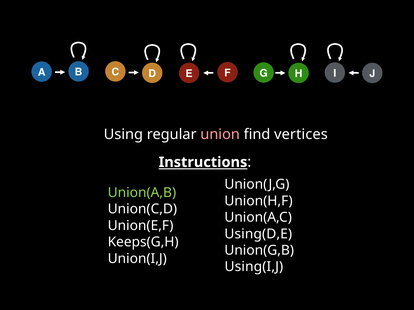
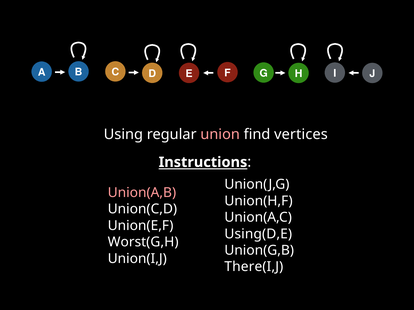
Union(A,B colour: light green -> pink (142, 193)
Keeps(G,H: Keeps(G,H -> Worst(G,H (143, 242)
Using(I,J: Using(I,J -> There(I,J (254, 267)
